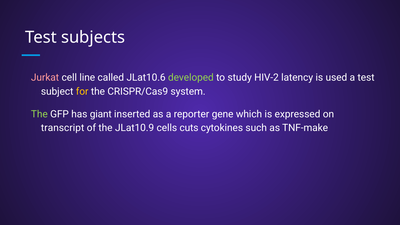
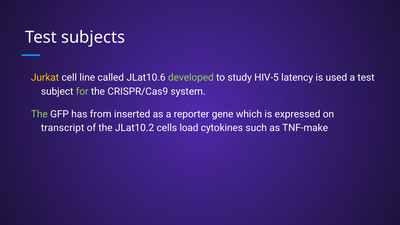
Jurkat colour: pink -> yellow (45, 78)
HIV-2: HIV-2 -> HIV-5 (266, 78)
for colour: yellow -> light green (82, 91)
giant: giant -> from (101, 114)
JLat10.9: JLat10.9 -> JLat10.2 (135, 128)
cuts: cuts -> load (189, 128)
